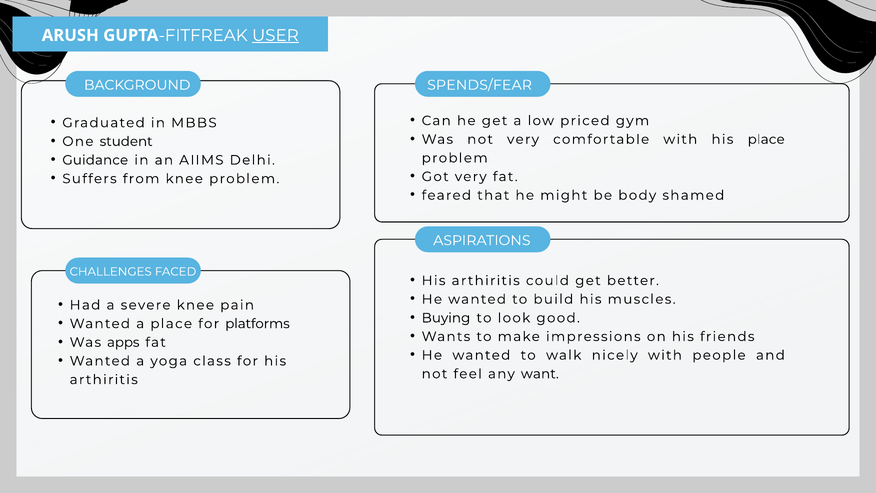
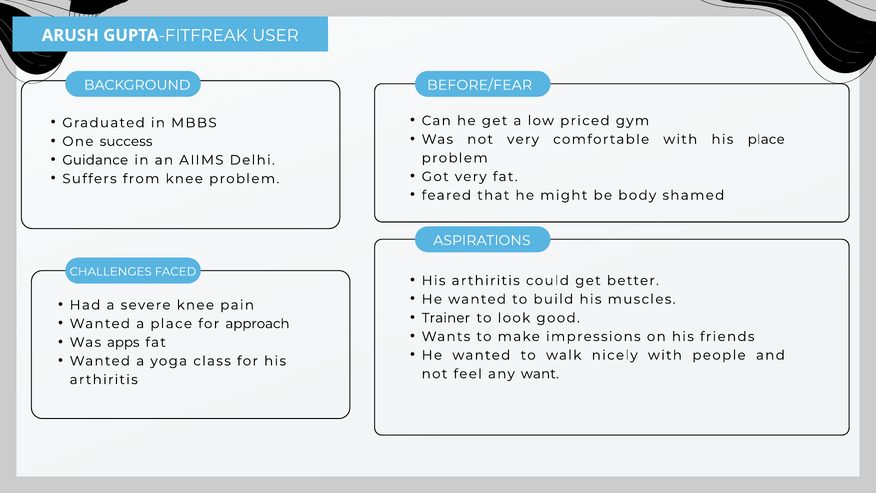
USER underline: present -> none (275, 35)
SPENDS/FEAR: SPENDS/FEAR -> BEFORE/FEAR (480, 85)
student: student -> success (126, 141)
Buying: Buying -> Trainer (446, 318)
platforms: platforms -> approach (257, 324)
